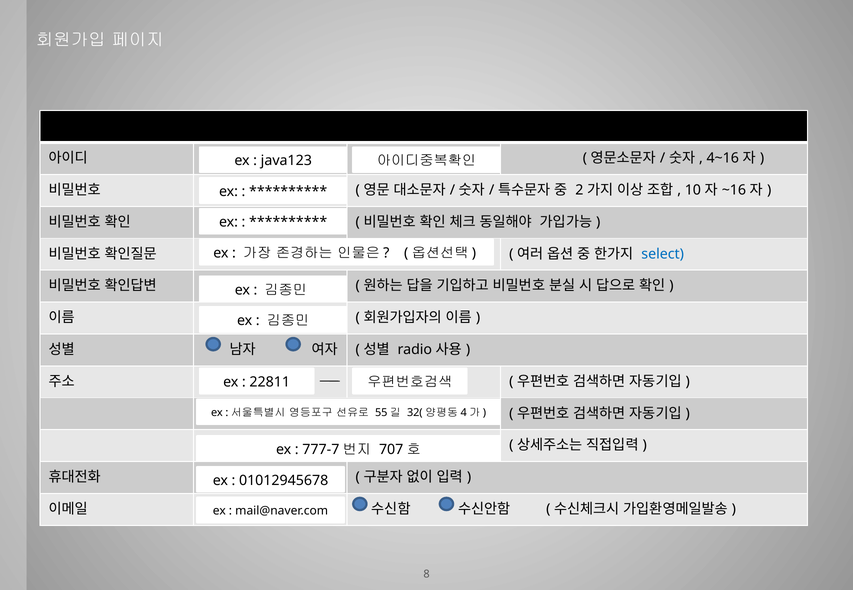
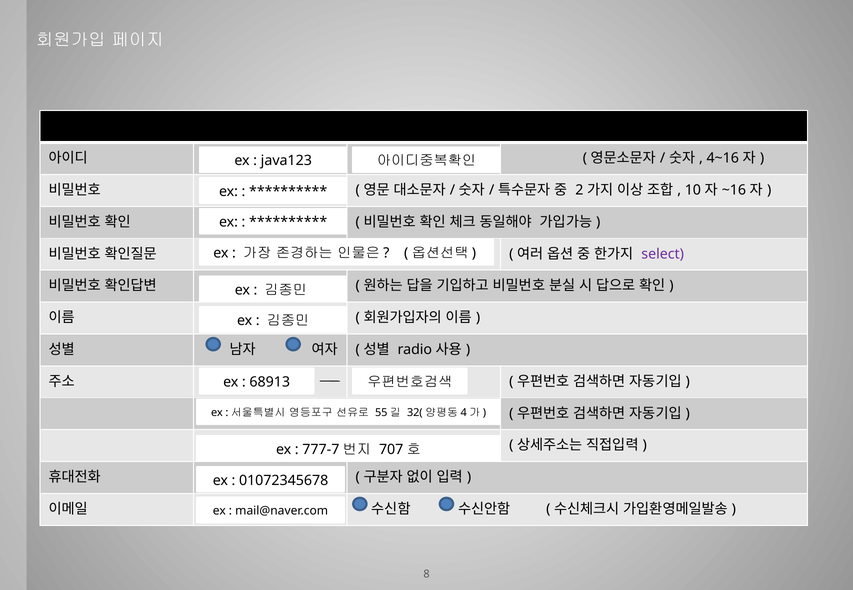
select colour: blue -> purple (663, 254)
22811: 22811 -> 68913 (270, 382)
01012945678: 01012945678 -> 01072345678 (284, 481)
